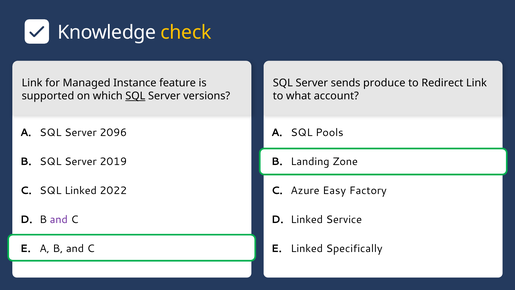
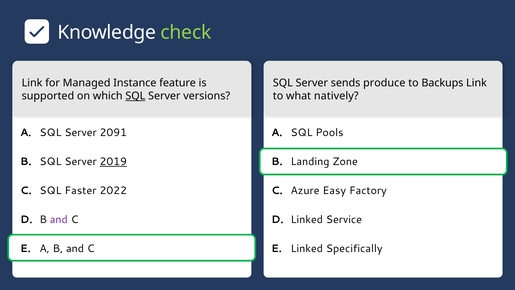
check colour: yellow -> light green (186, 32)
Redirect: Redirect -> Backups (442, 83)
account: account -> natively (336, 96)
2096: 2096 -> 2091 (113, 132)
2019 underline: none -> present (113, 161)
SQL Linked: Linked -> Faster (81, 190)
